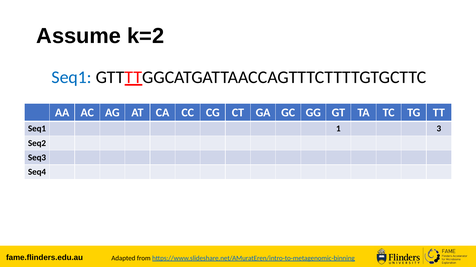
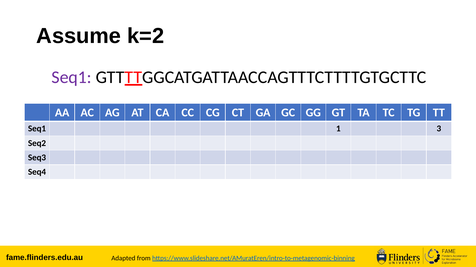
Seq1 colour: blue -> purple (72, 77)
